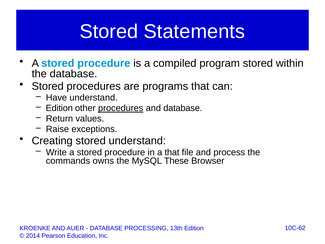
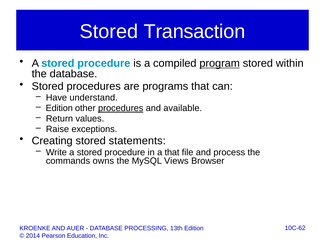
Statements: Statements -> Transaction (194, 31)
program underline: none -> present (220, 63)
and database: database -> available (183, 108)
stored understand: understand -> statements (137, 141)
These: These -> Views (176, 161)
